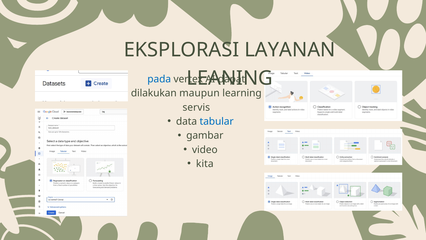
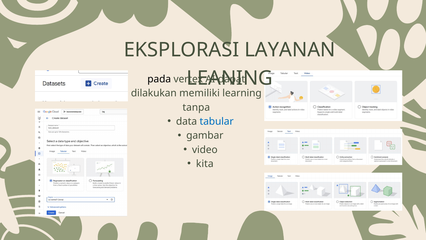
pada colour: blue -> black (159, 79)
maupun: maupun -> memiliki (200, 93)
servis: servis -> tanpa (196, 107)
